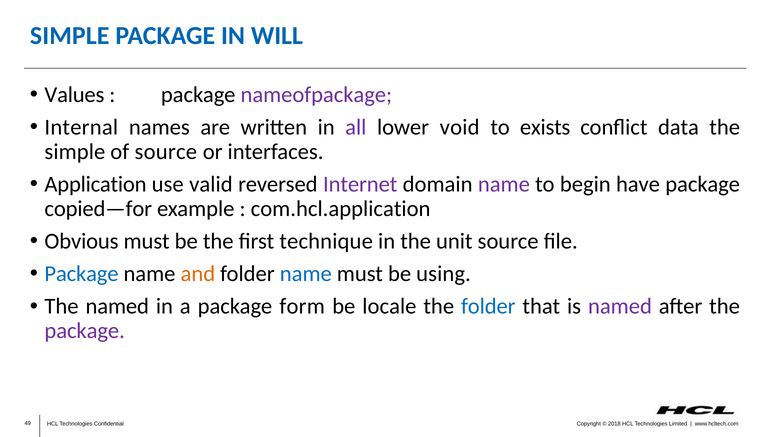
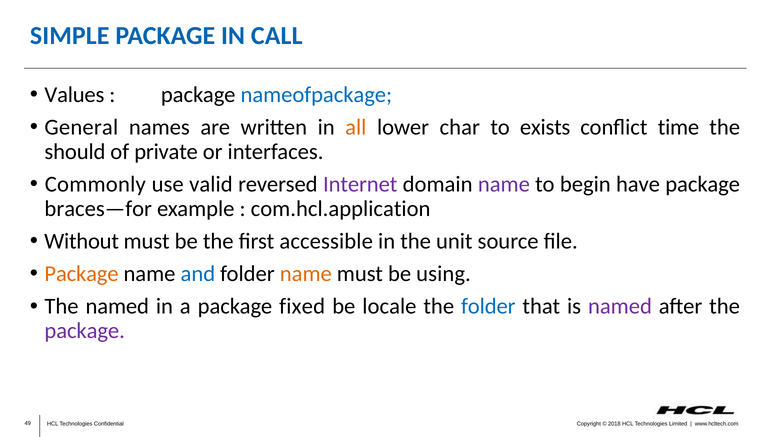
WILL: WILL -> CALL (277, 36)
nameofpackage colour: purple -> blue (316, 95)
Internal: Internal -> General (81, 127)
all colour: purple -> orange (356, 127)
void: void -> char (460, 127)
data: data -> time (679, 127)
simple: simple -> should (75, 152)
of source: source -> private (166, 152)
Application: Application -> Commonly (95, 184)
copied—for: copied—for -> braces—for (98, 208)
Obvious: Obvious -> Without (82, 241)
technique: technique -> accessible (326, 241)
Package colour: blue -> orange (82, 274)
and colour: orange -> blue (198, 274)
name colour: blue -> orange (306, 274)
form: form -> fixed (302, 306)
